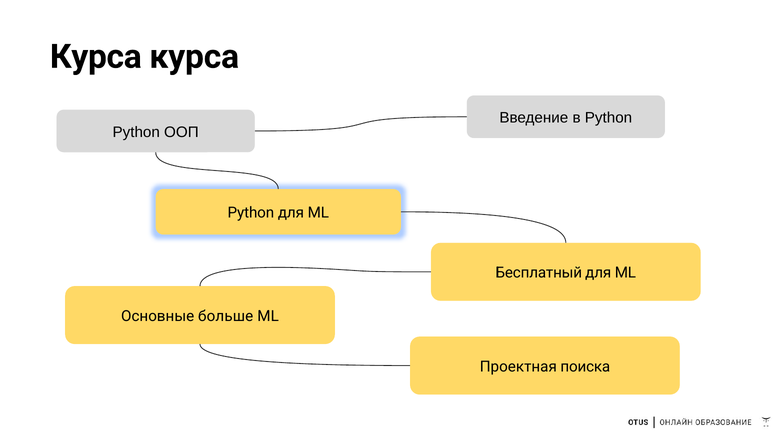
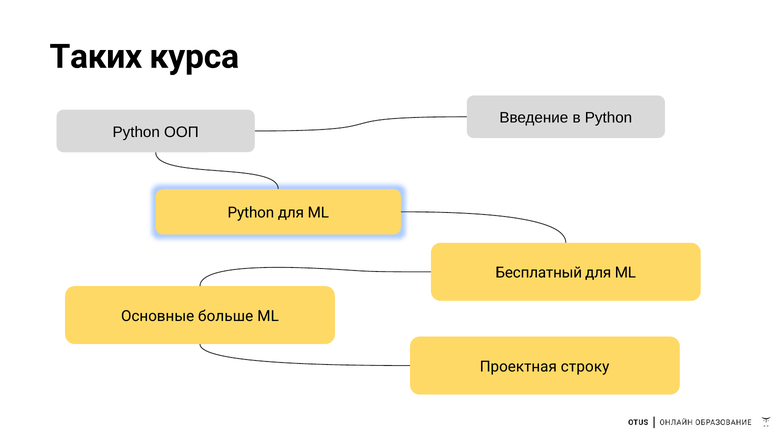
Курса: Курса -> Таких (96, 57)
поиска: поиска -> строку (585, 367)
